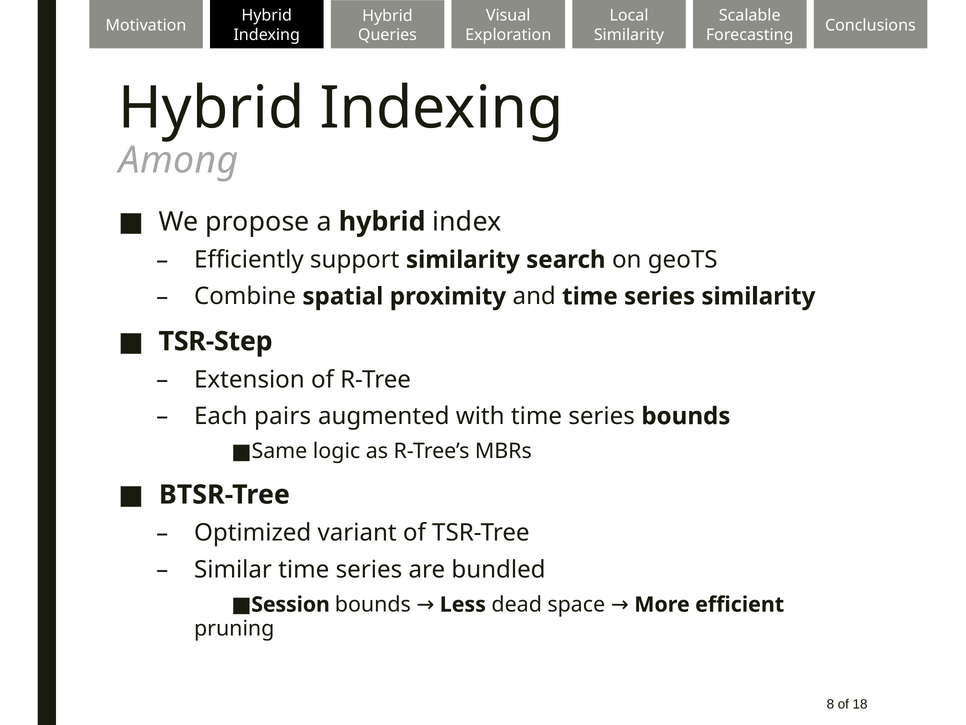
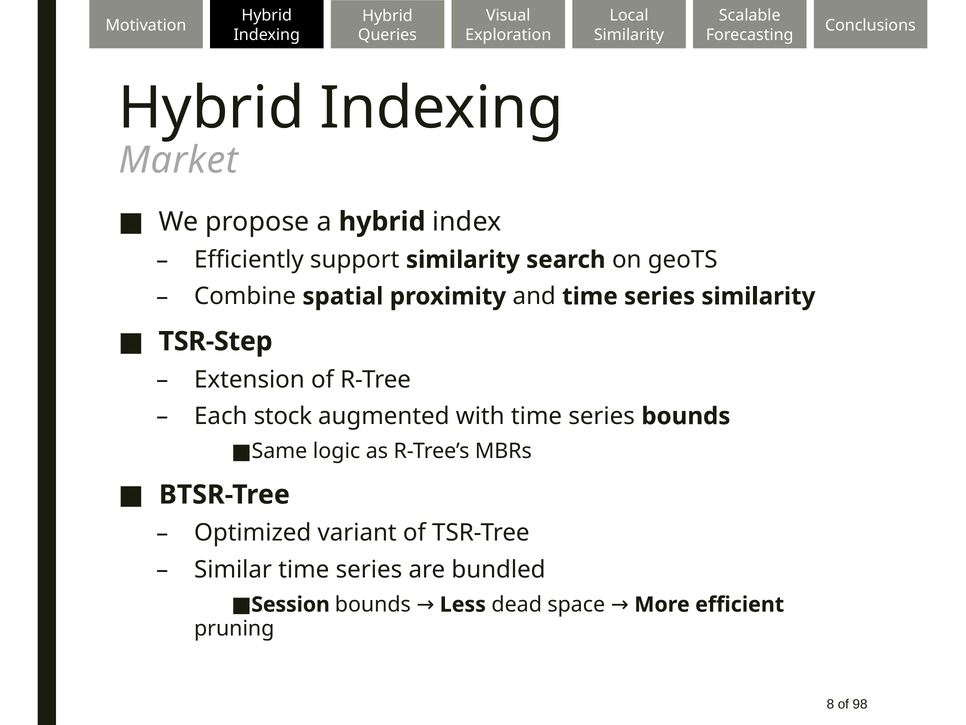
Among: Among -> Market (179, 160)
pairs: pairs -> stock (283, 416)
18: 18 -> 98 (860, 704)
